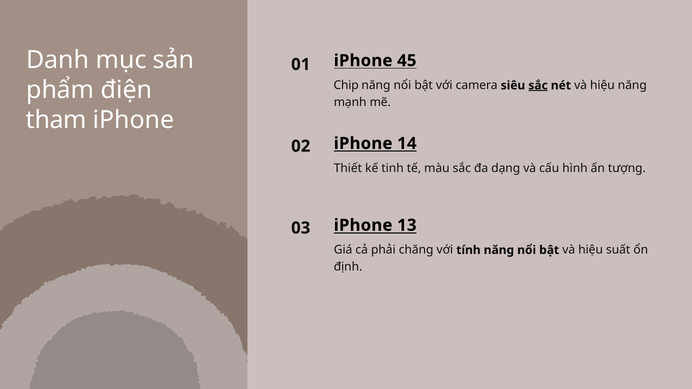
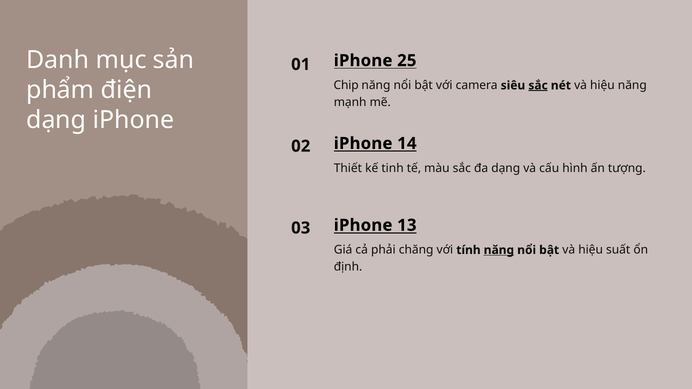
45: 45 -> 25 (407, 61)
tham: tham -> dạng (56, 120)
năng underline: none -> present (499, 250)
